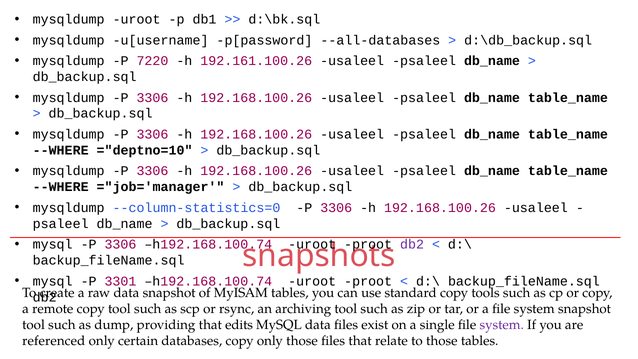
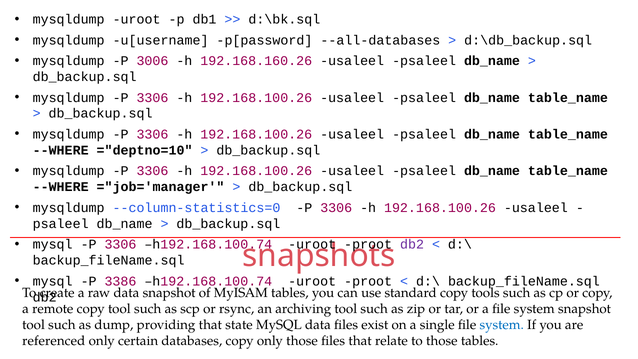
7220: 7220 -> 3006 (152, 61)
192.161.100.26: 192.161.100.26 -> 192.168.160.26 (256, 61)
3301: 3301 -> 3386 (120, 281)
edits: edits -> state (239, 325)
system colour: purple -> blue (502, 325)
